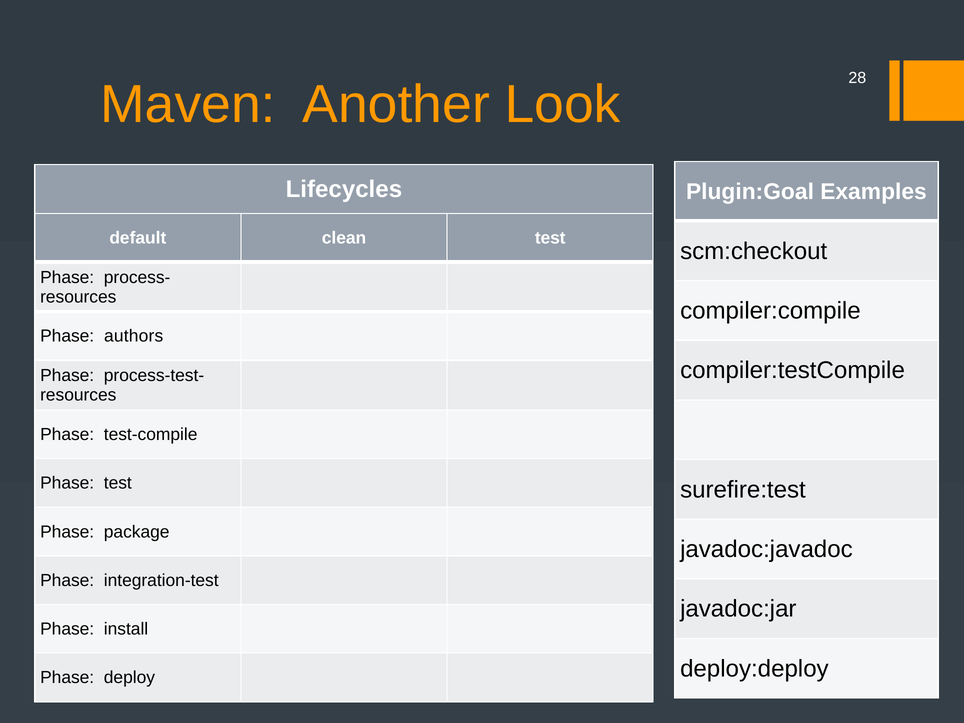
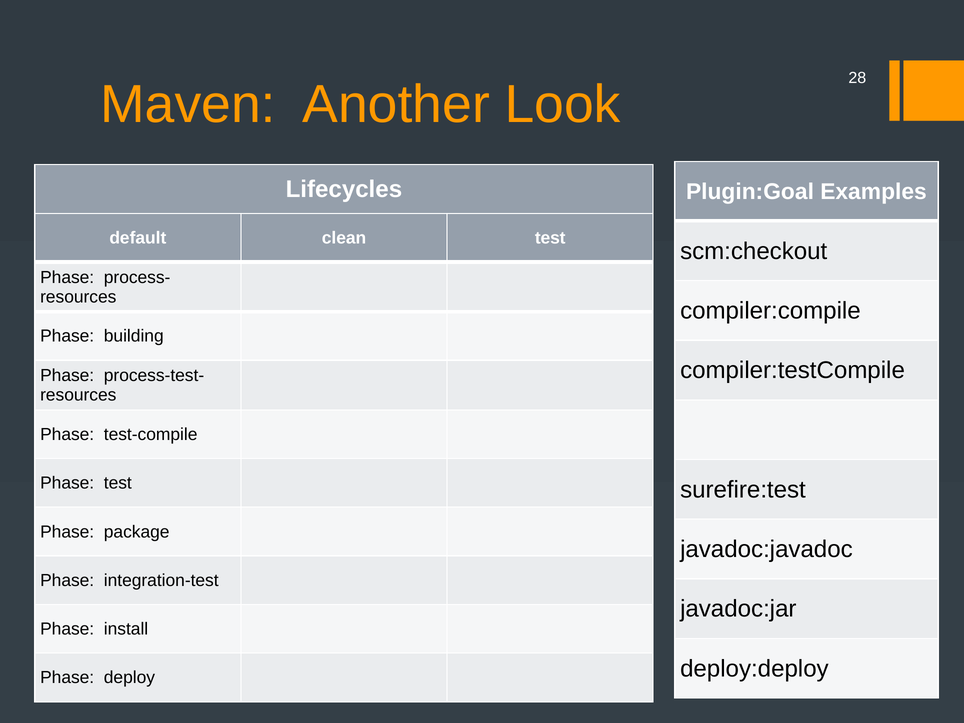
authors: authors -> building (134, 336)
